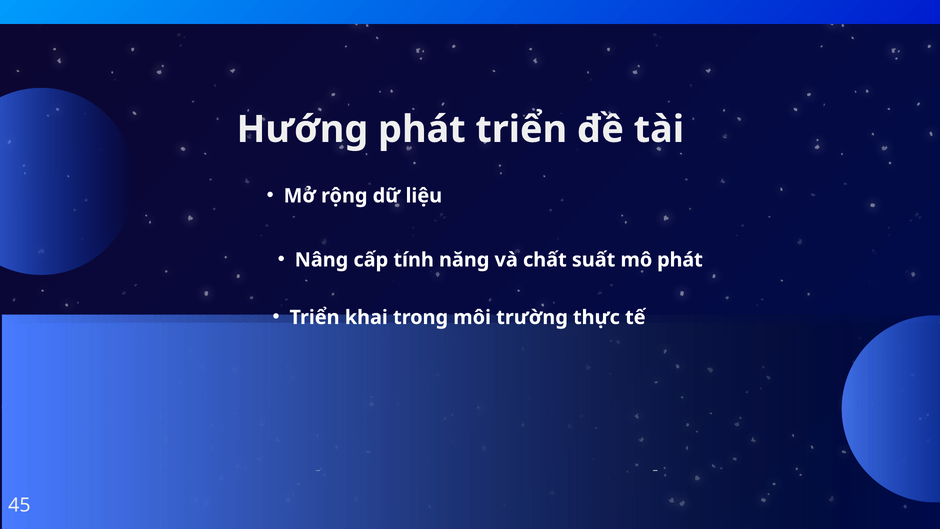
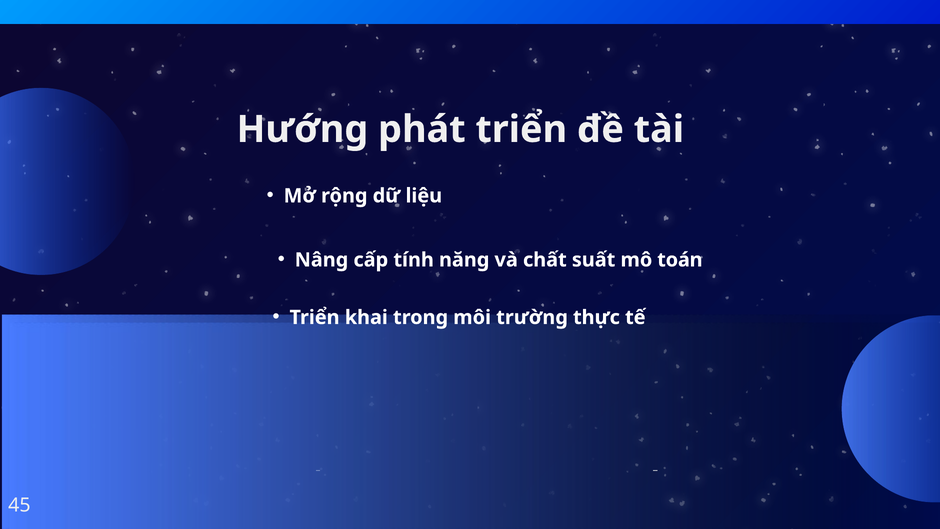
mô phát: phát -> toán (680, 260)
